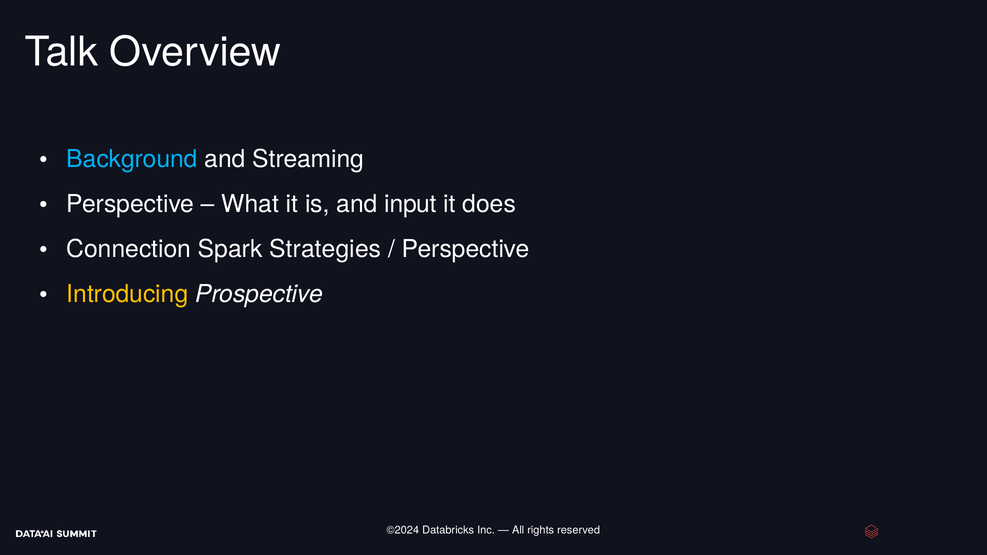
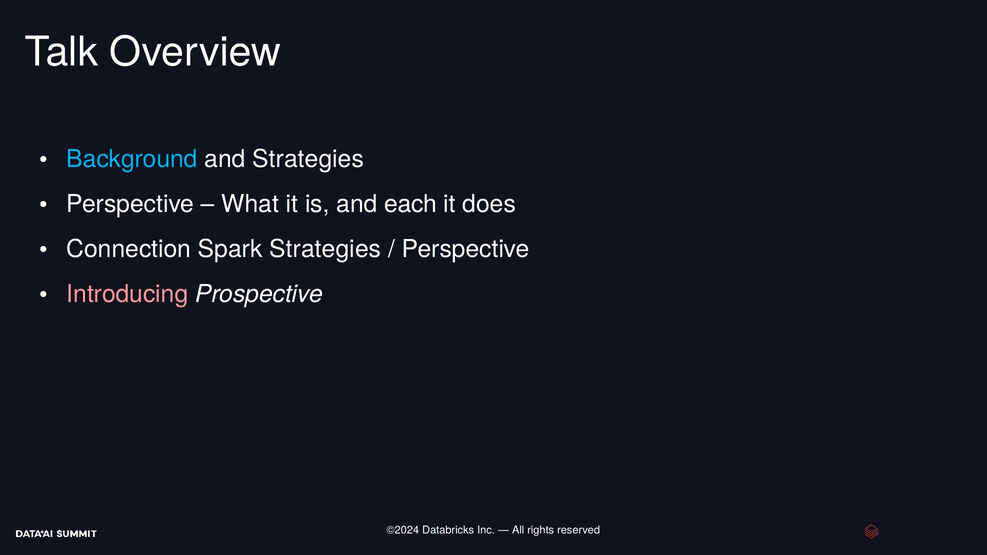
and Streaming: Streaming -> Strategies (308, 159)
input: input -> each (411, 204)
Introducing colour: yellow -> pink (127, 294)
